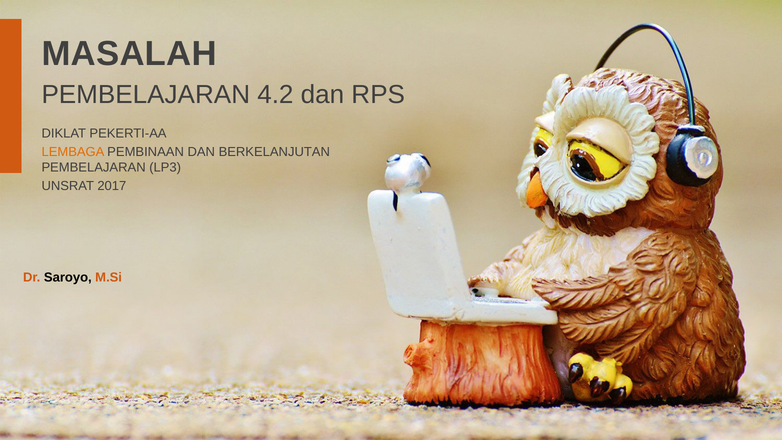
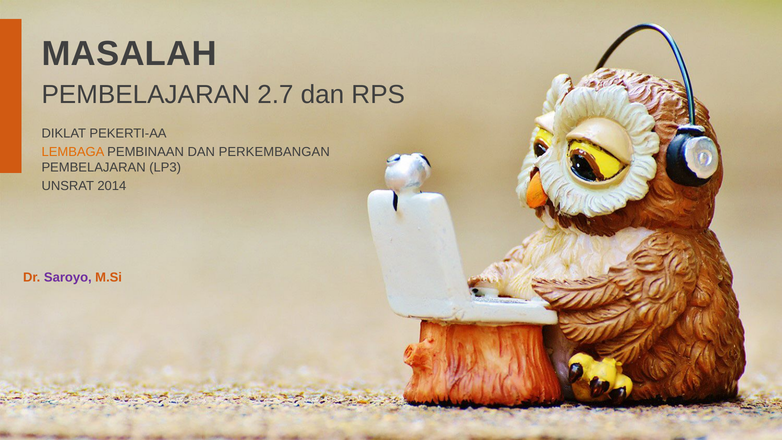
4.2: 4.2 -> 2.7 (275, 95)
BERKELANJUTAN: BERKELANJUTAN -> PERKEMBANGAN (274, 152)
2017: 2017 -> 2014 (112, 186)
Saroyo colour: black -> purple (68, 278)
